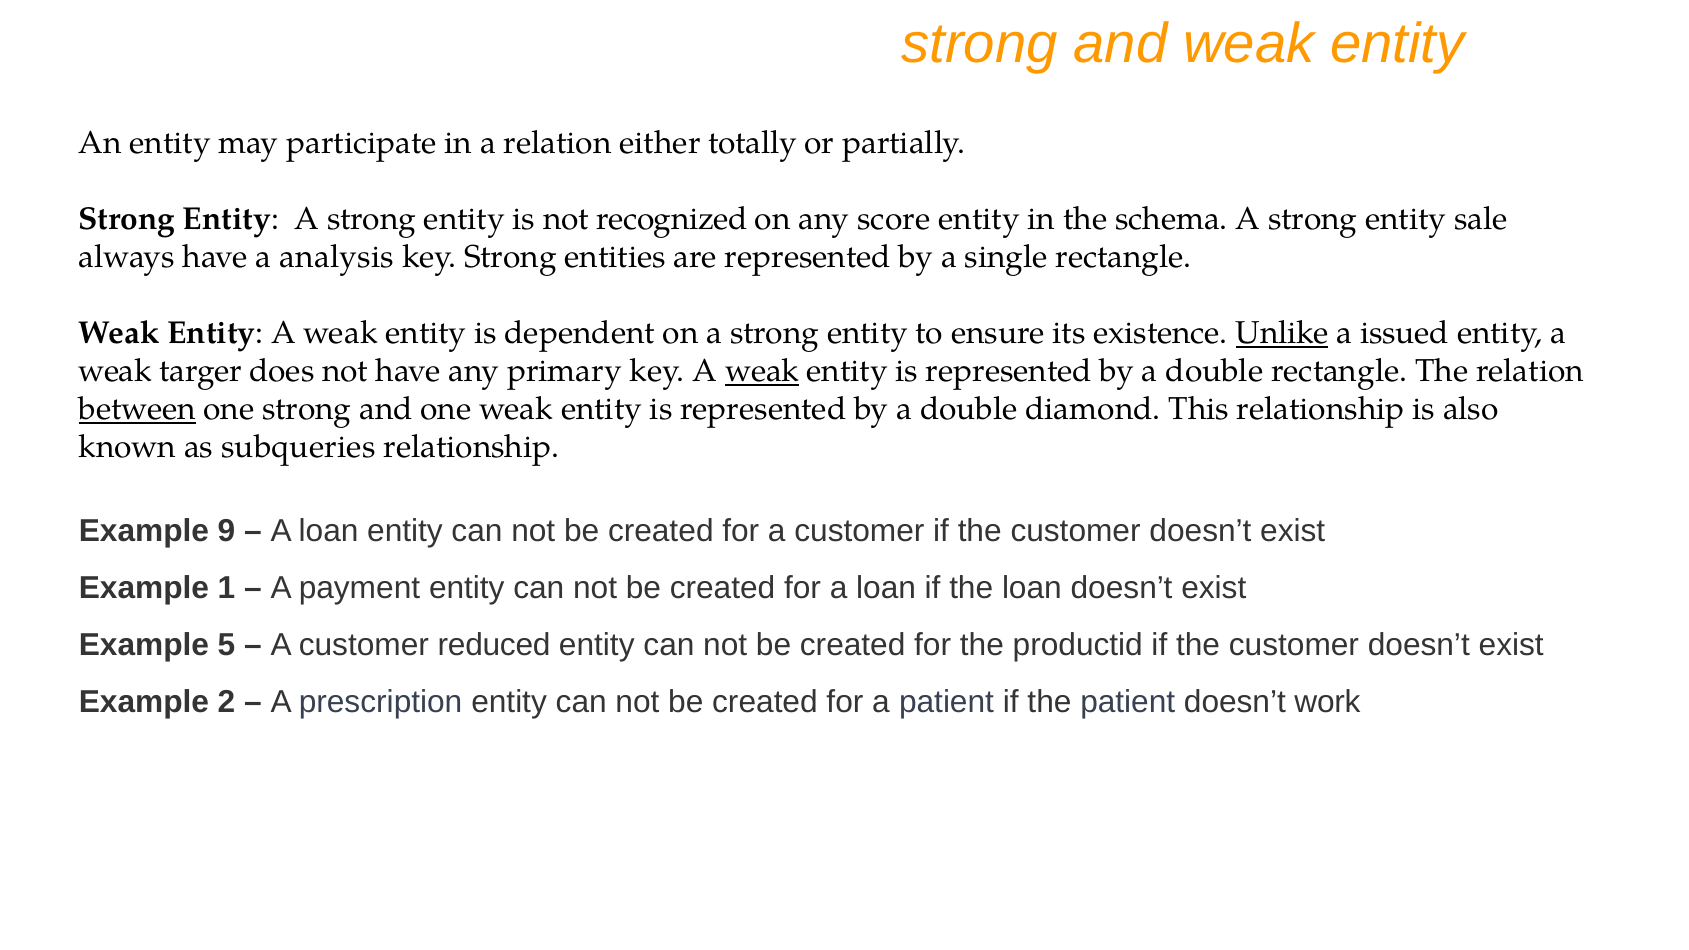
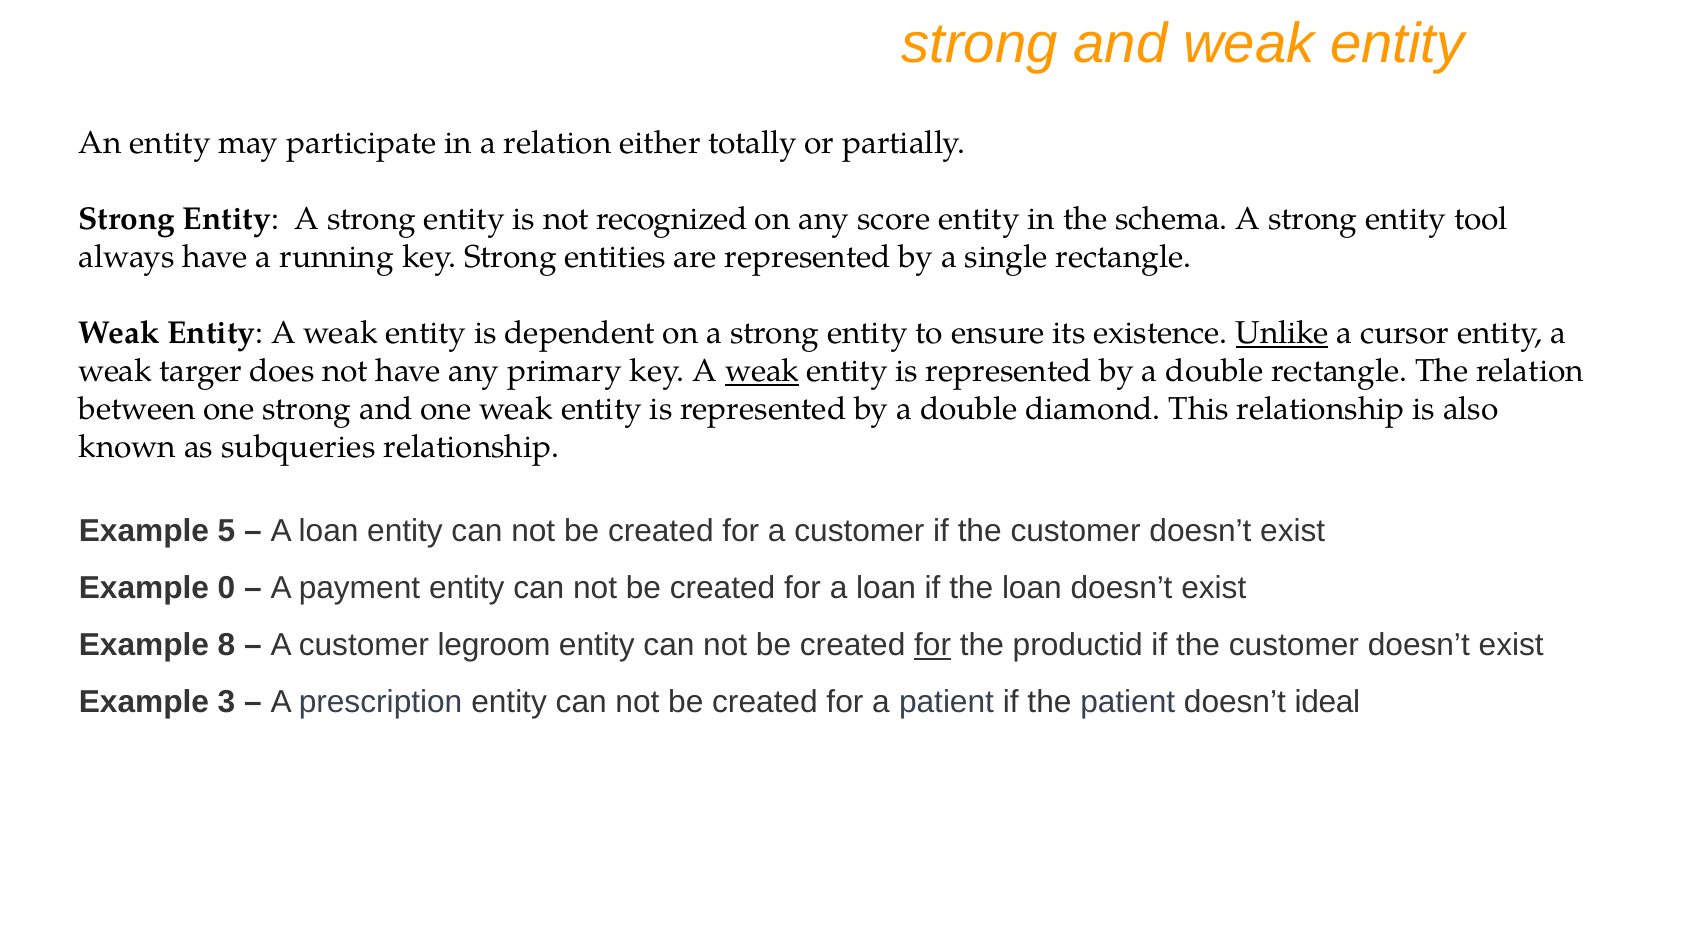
sale: sale -> tool (1481, 220)
analysis: analysis -> running (337, 258)
issued: issued -> cursor (1405, 334)
between underline: present -> none (137, 410)
9: 9 -> 5 (227, 531)
1: 1 -> 0 (227, 588)
5: 5 -> 8 (227, 645)
reduced: reduced -> legroom (494, 645)
for underline: none -> present (933, 645)
2: 2 -> 3 (227, 702)
work: work -> ideal (1327, 702)
